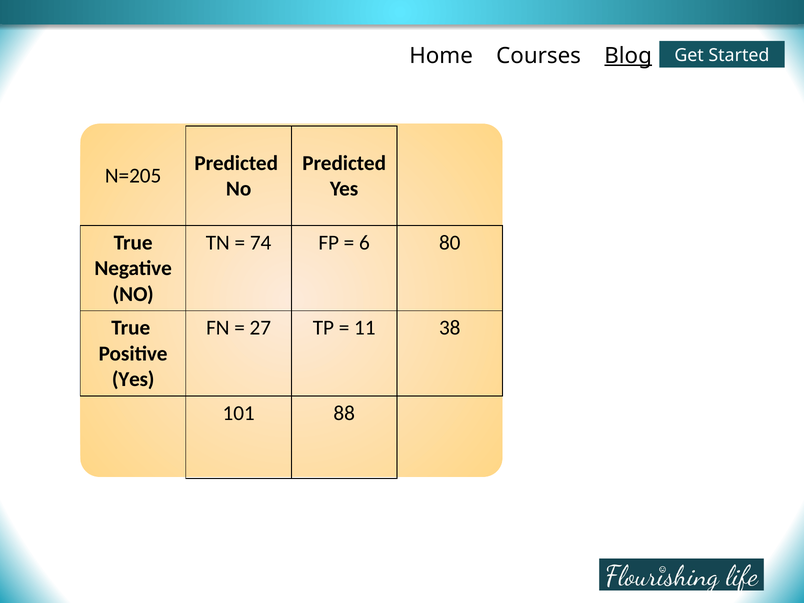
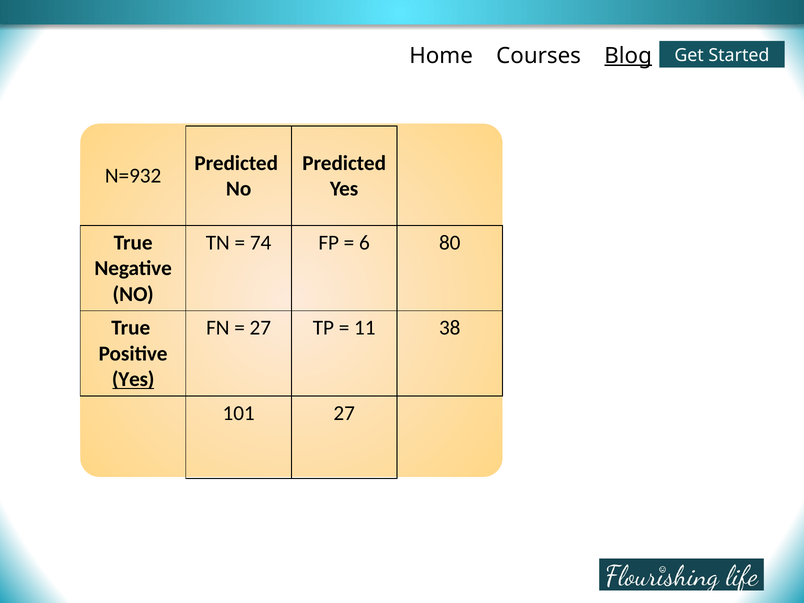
N=205: N=205 -> N=932 (133, 176)
Yes underline: none -> present (133, 379)
101 88: 88 -> 27 (344, 413)
